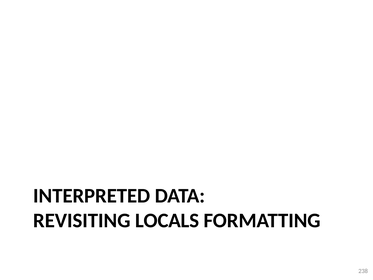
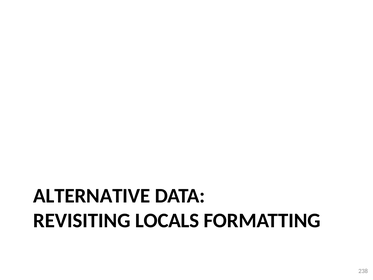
INTERPRETED: INTERPRETED -> ALTERNATIVE (92, 196)
